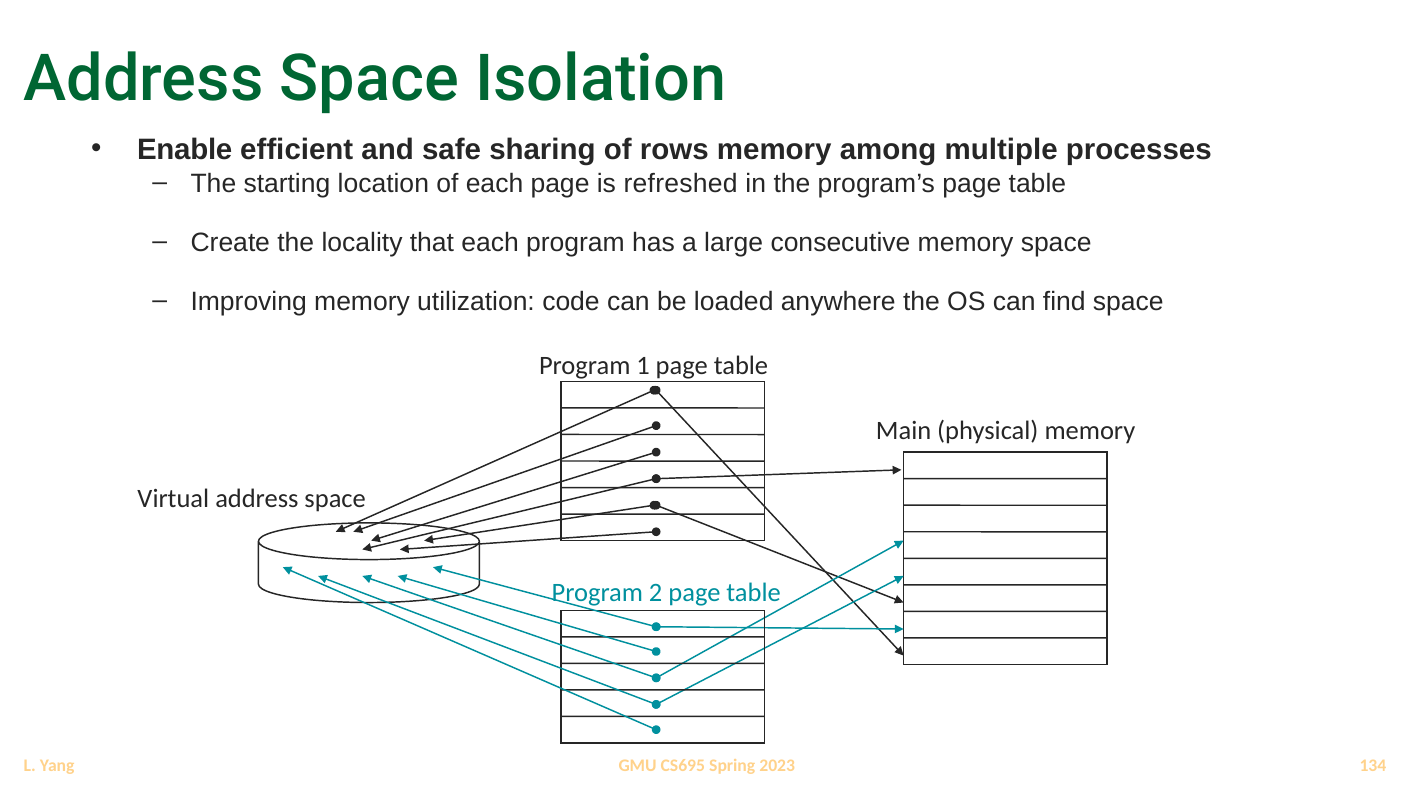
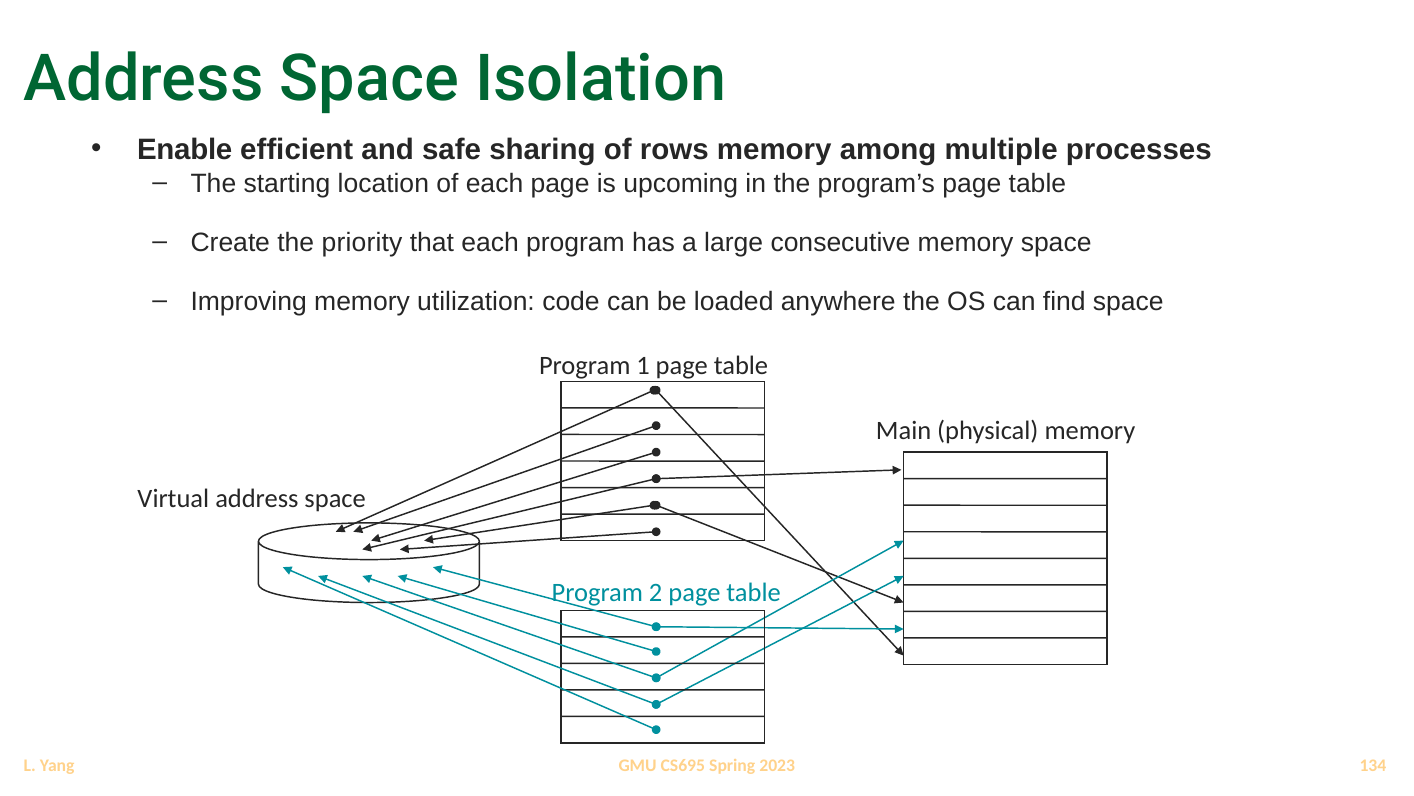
refreshed: refreshed -> upcoming (681, 183)
locality: locality -> priority (362, 242)
